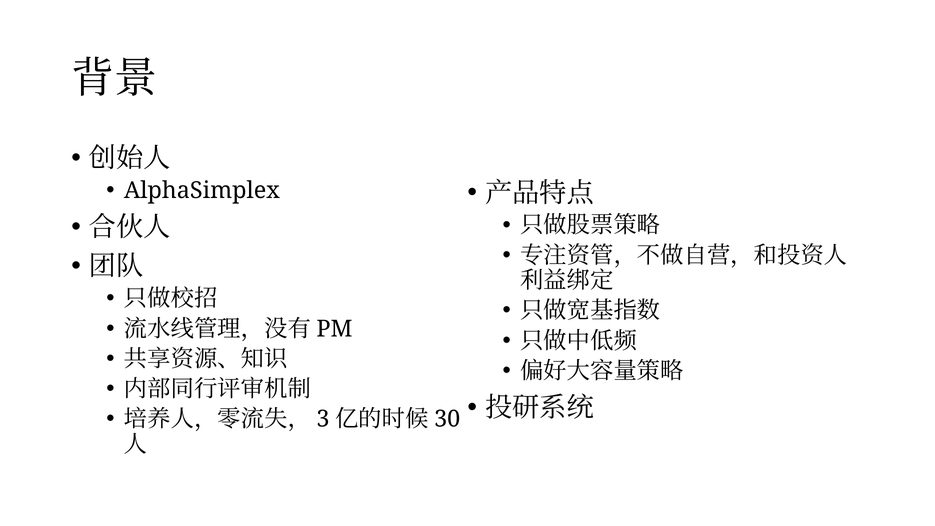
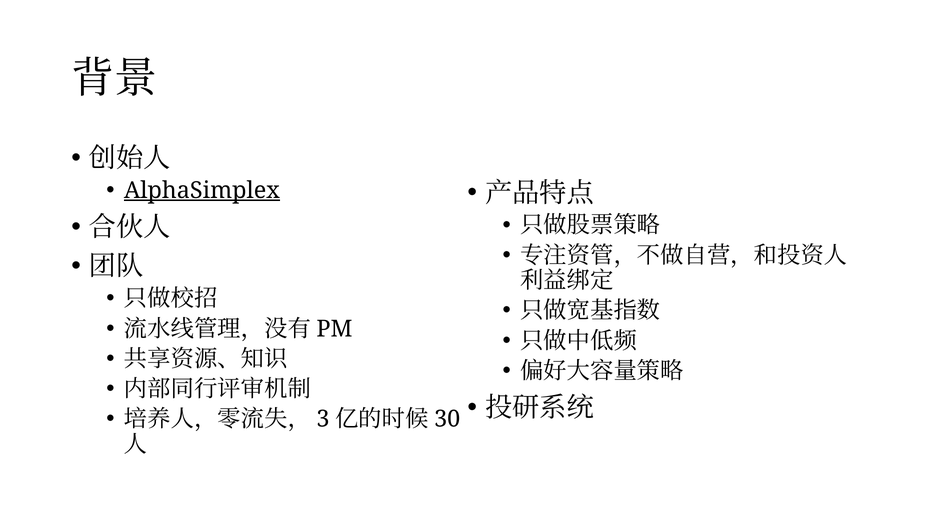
AlphaSimplex underline: none -> present (202, 190)
